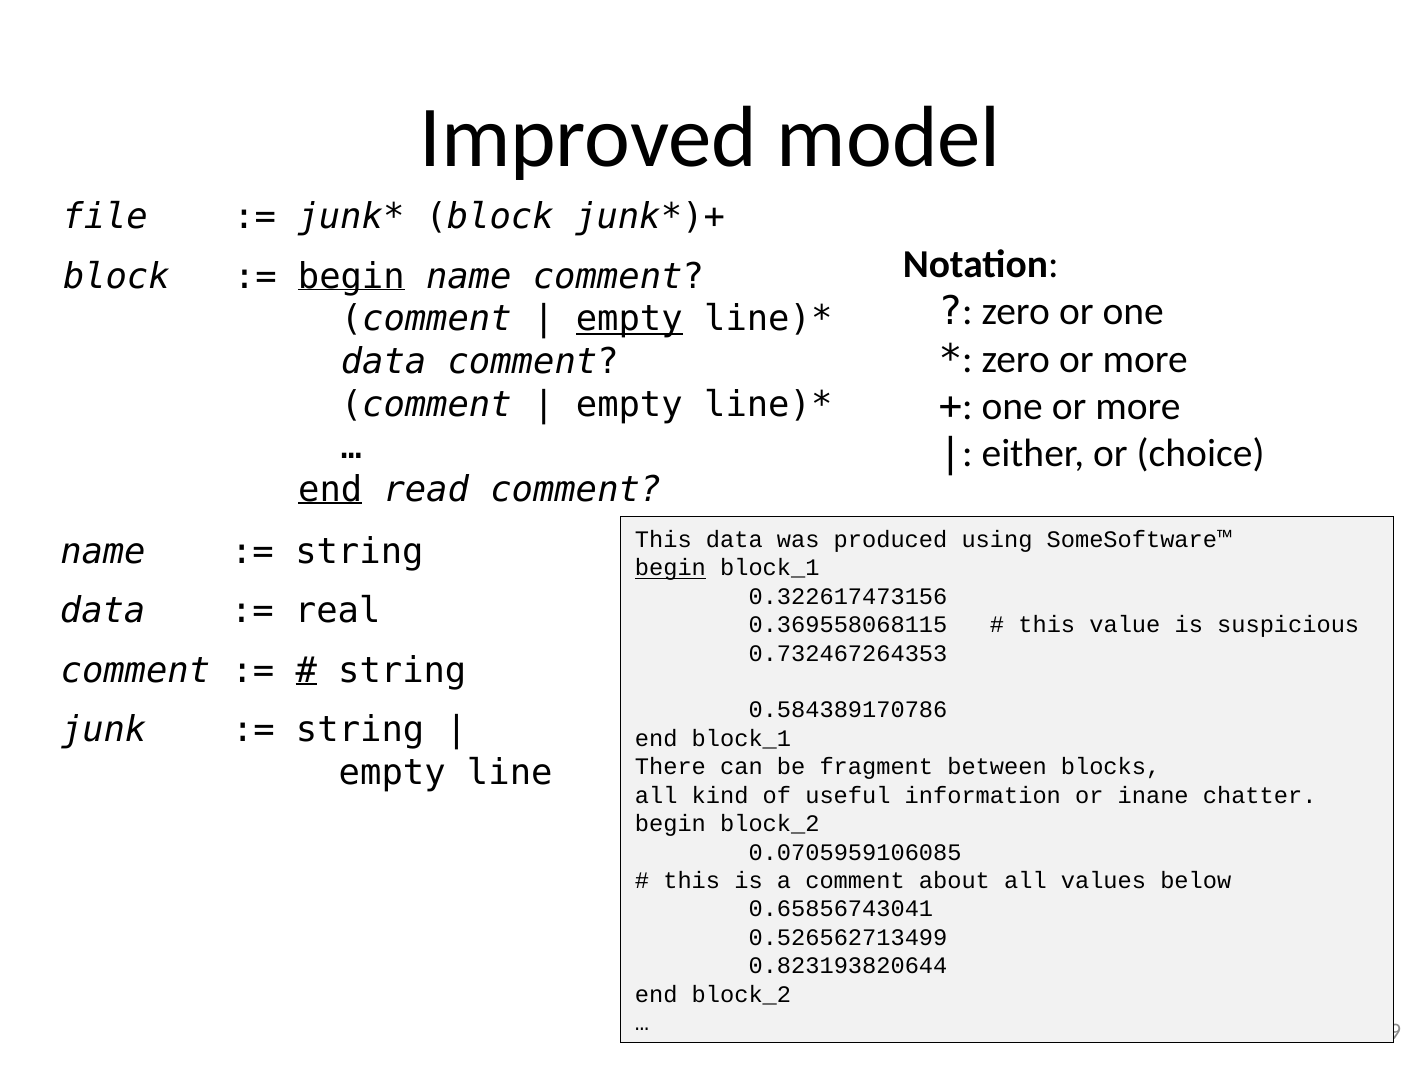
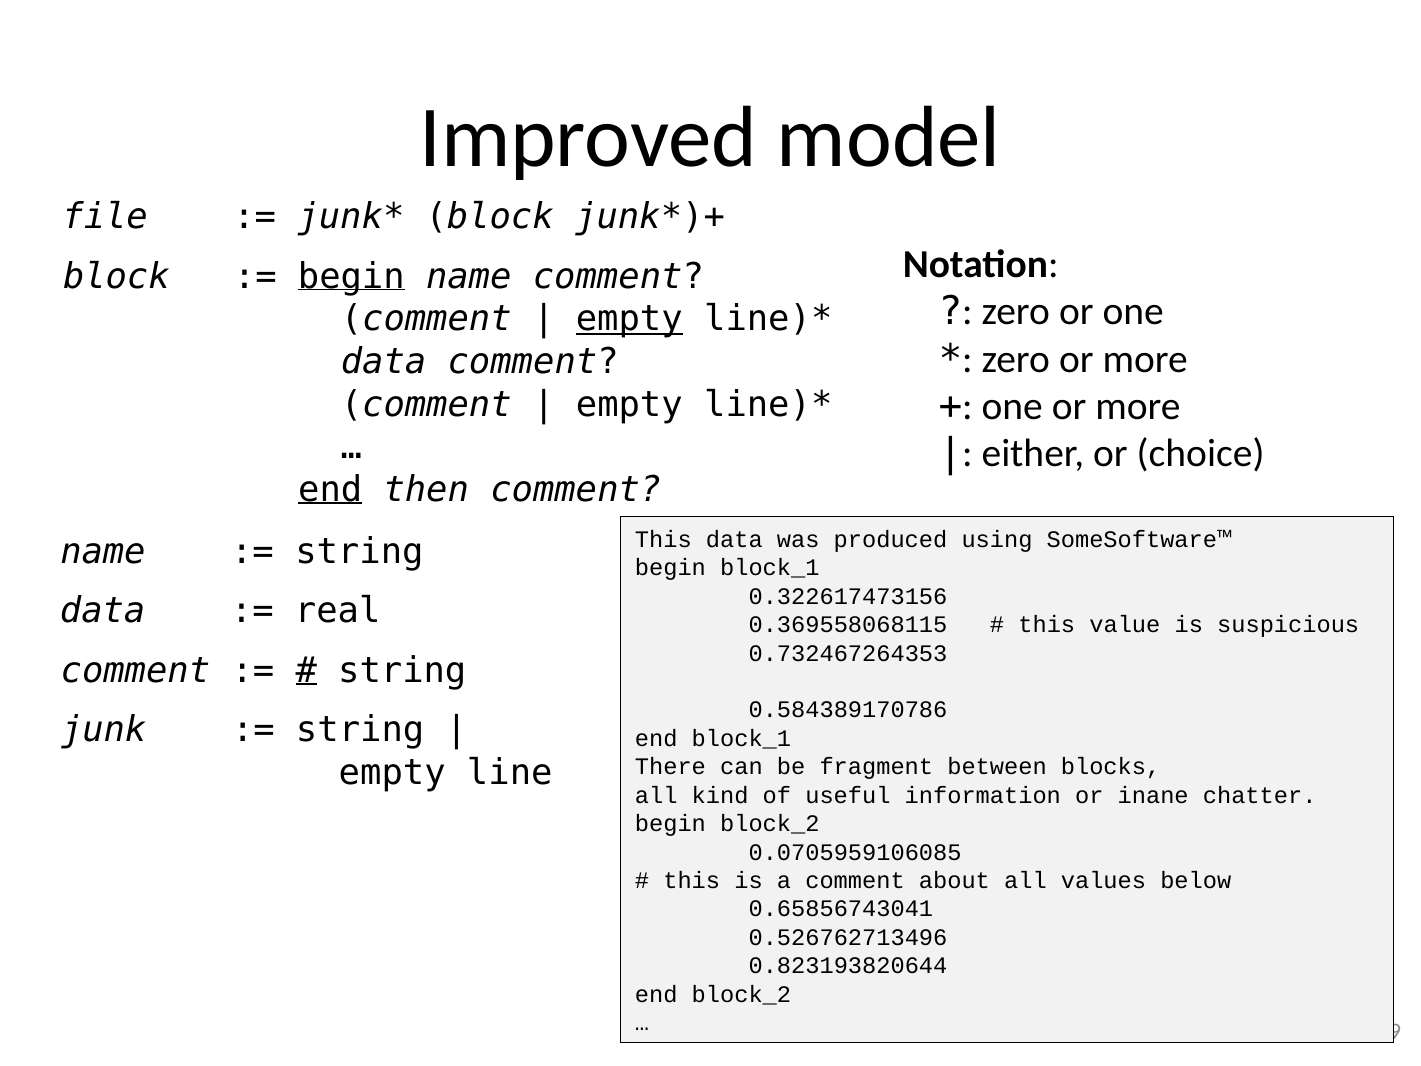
read: read -> then (426, 489)
begin underline: present -> none (670, 568)
0.526562713499: 0.526562713499 -> 0.526762713496 (848, 937)
